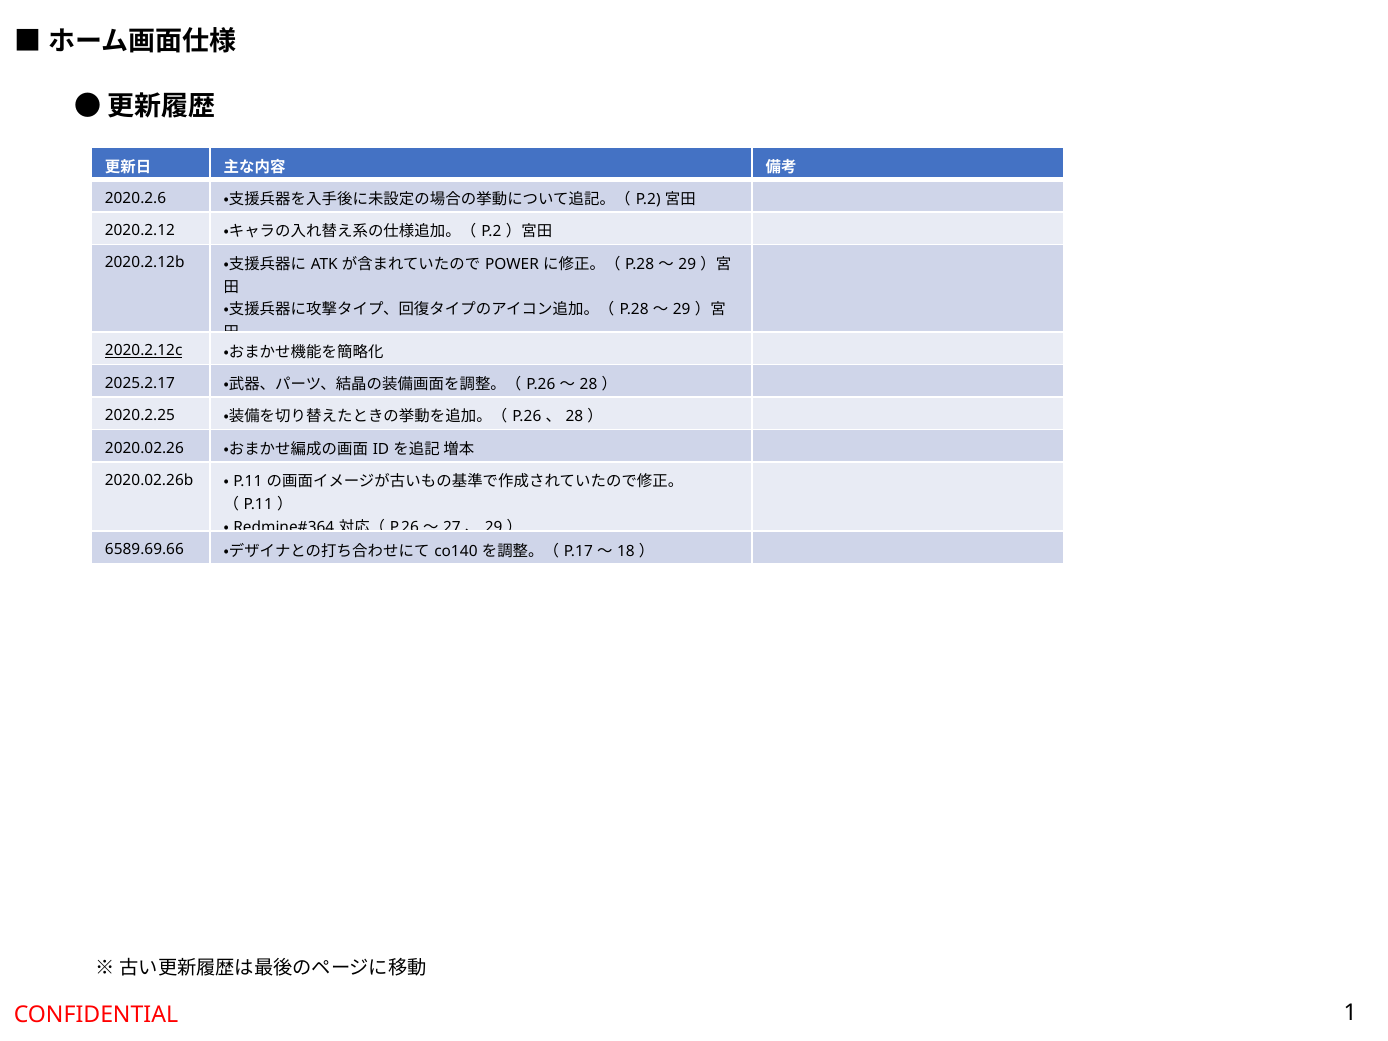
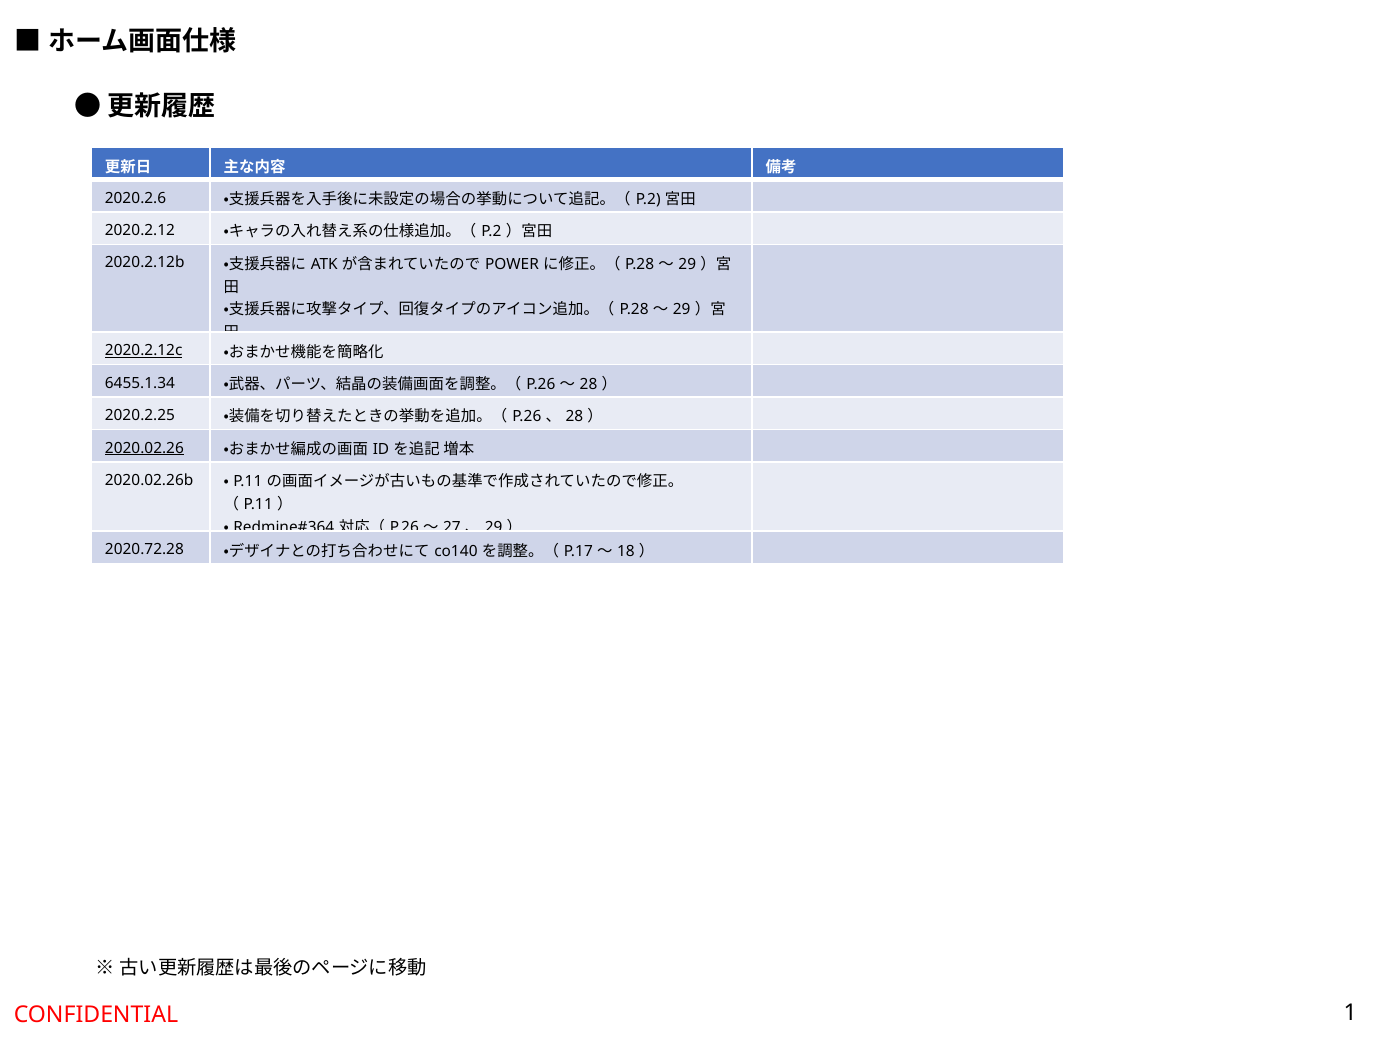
2025.2.17: 2025.2.17 -> 6455.1.34 (140, 383)
2020.02.26 underline: none -> present (144, 448)
6589.69.66: 6589.69.66 -> 2020.72.28 (144, 550)
